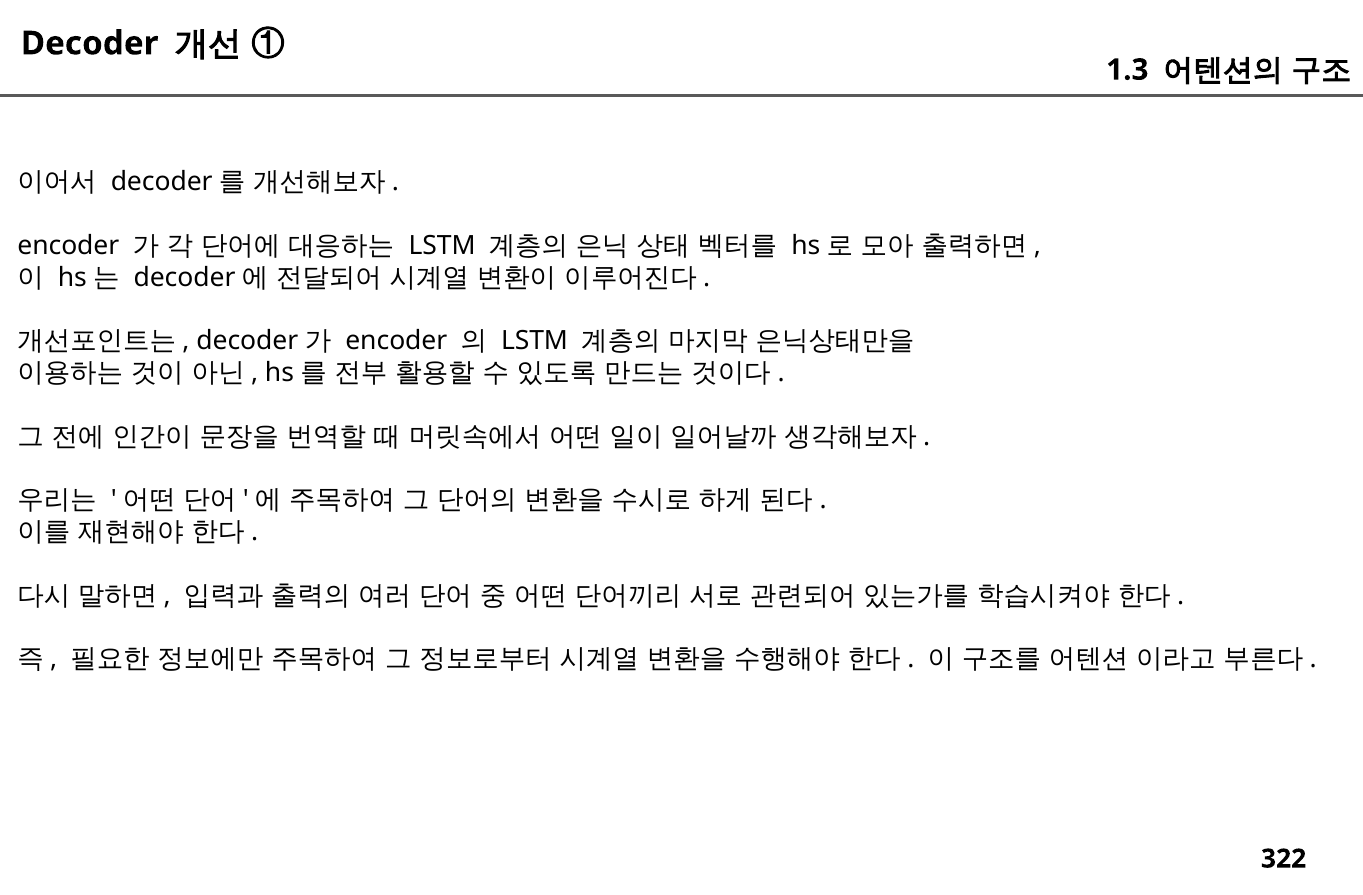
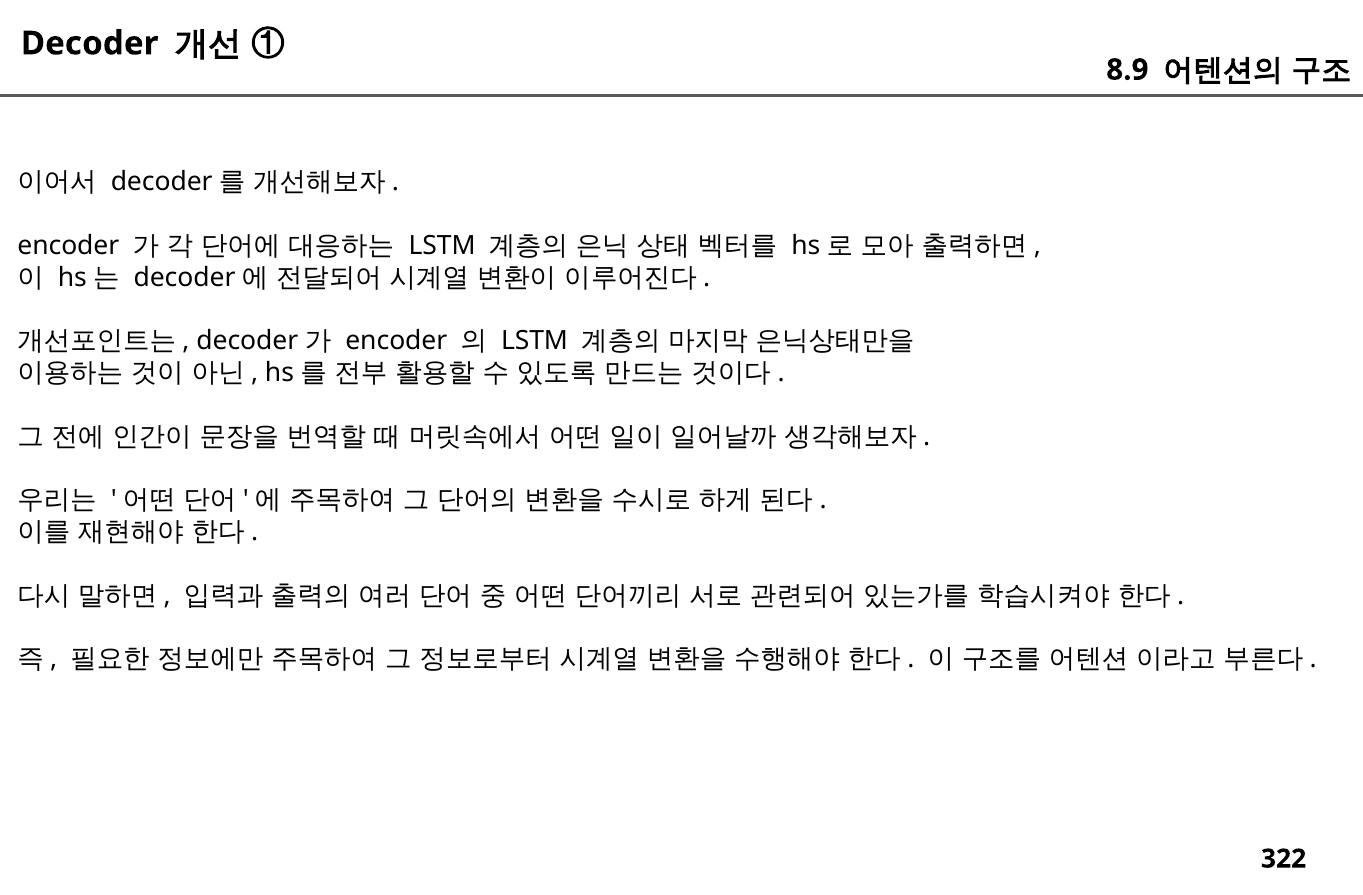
1.3: 1.3 -> 8.9 (1127, 70)
